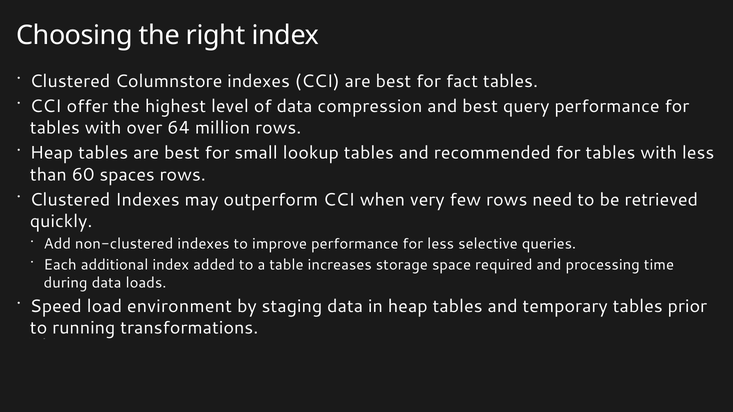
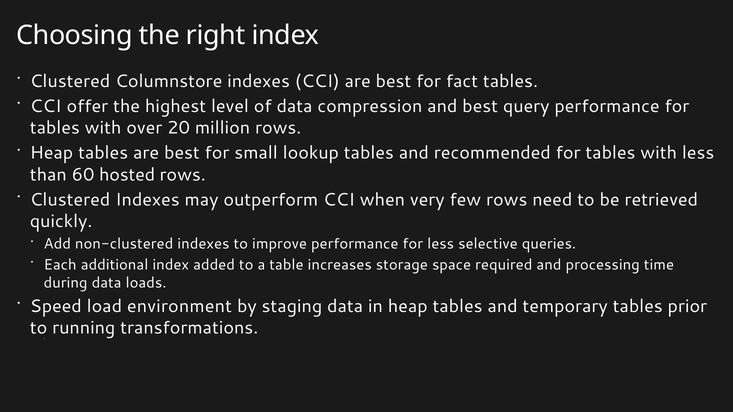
64: 64 -> 20 (179, 128)
spaces: spaces -> hosted (127, 175)
